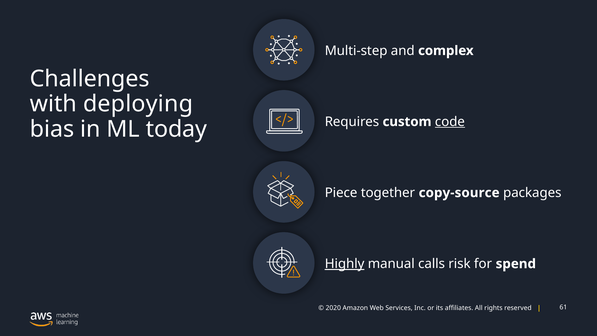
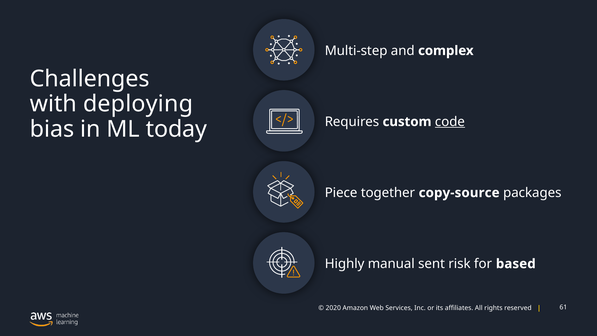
Highly underline: present -> none (345, 264)
calls: calls -> sent (432, 264)
spend: spend -> based (516, 264)
